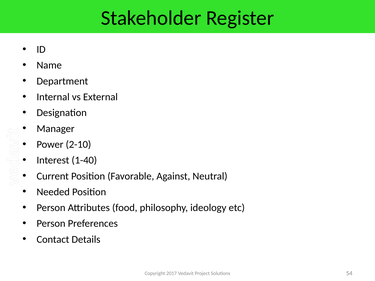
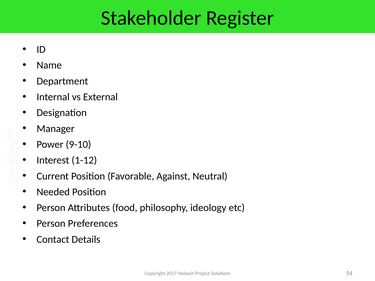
2-10: 2-10 -> 9-10 (78, 145)
1-40: 1-40 -> 1-12 (84, 160)
